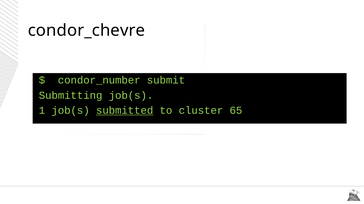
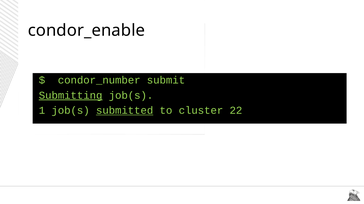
condor_chevre: condor_chevre -> condor_enable (86, 31)
Submitting underline: none -> present (71, 96)
65: 65 -> 22 (236, 111)
